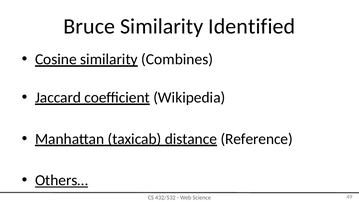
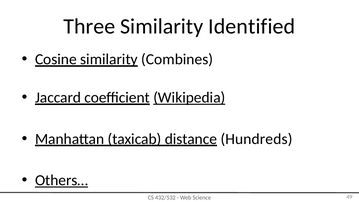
Bruce: Bruce -> Three (89, 26)
Wikipedia underline: none -> present (189, 97)
Reference: Reference -> Hundreds (257, 139)
